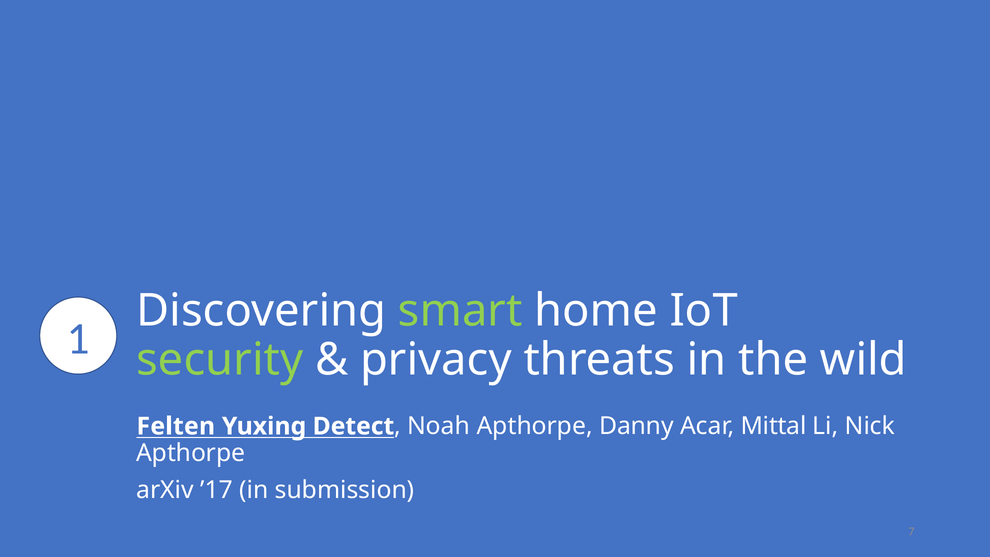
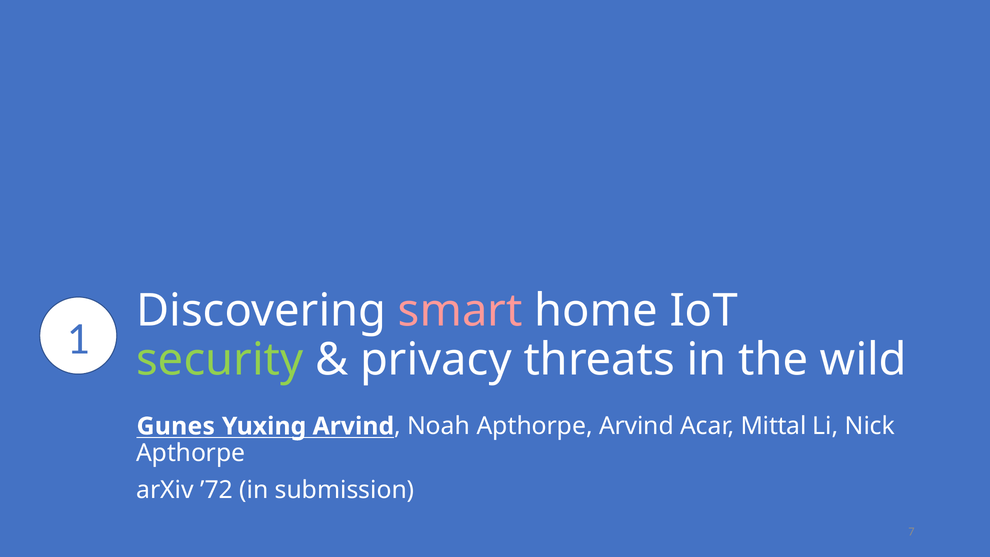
smart colour: light green -> pink (460, 311)
Felten: Felten -> Gunes (176, 426)
Yuxing Detect: Detect -> Arvind (353, 426)
Apthorpe Danny: Danny -> Arvind (636, 426)
’17: ’17 -> ’72 (217, 490)
